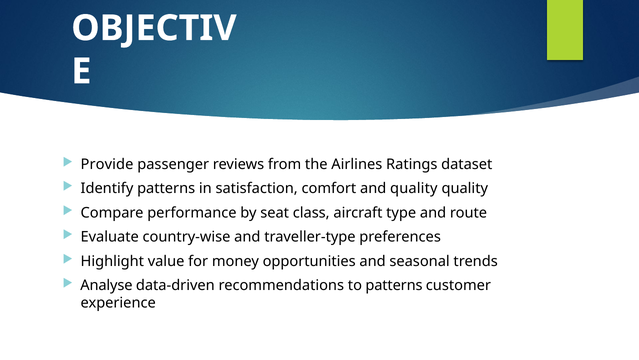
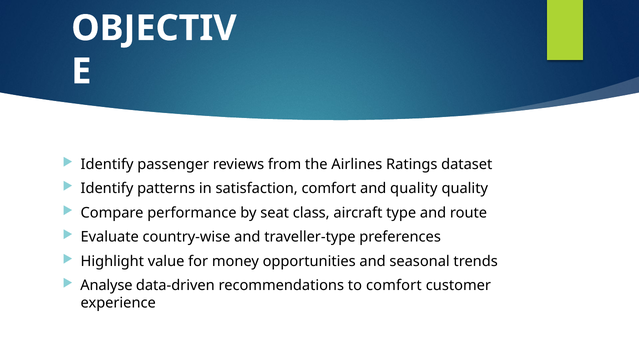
Provide: Provide -> Identify (107, 164)
to patterns: patterns -> comfort (394, 285)
